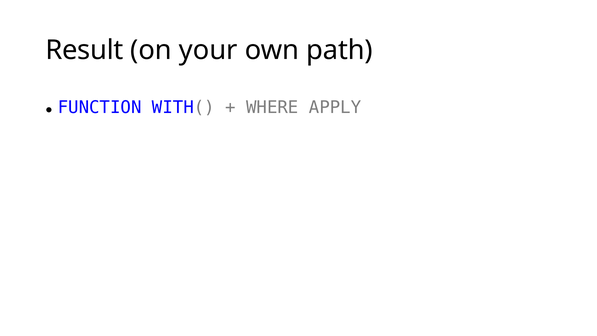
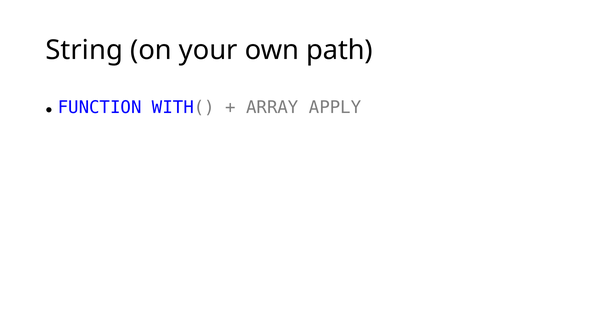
Result: Result -> String (84, 50)
WHERE: WHERE -> ARRAY (272, 107)
